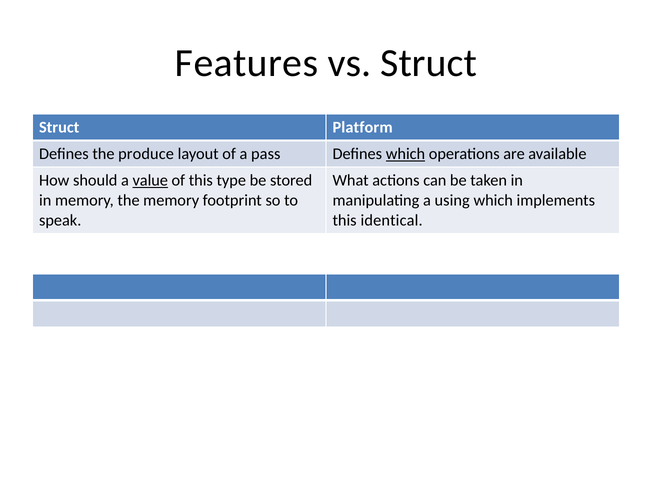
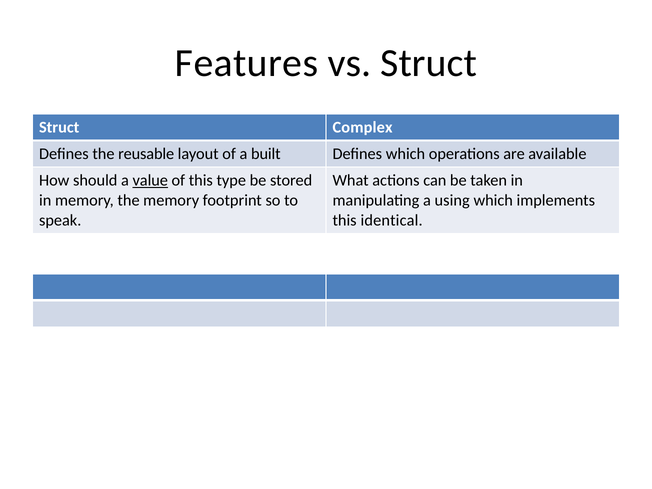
Platform: Platform -> Complex (363, 128)
produce: produce -> reusable (146, 154)
pass: pass -> built (266, 154)
which underline: present -> none (405, 154)
